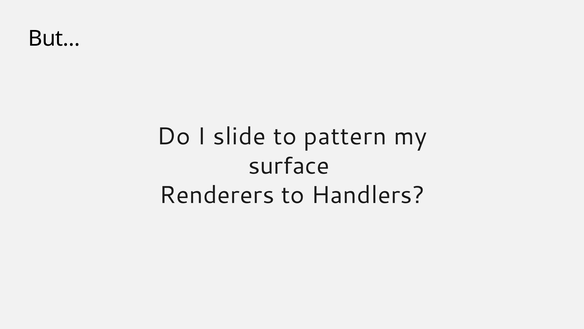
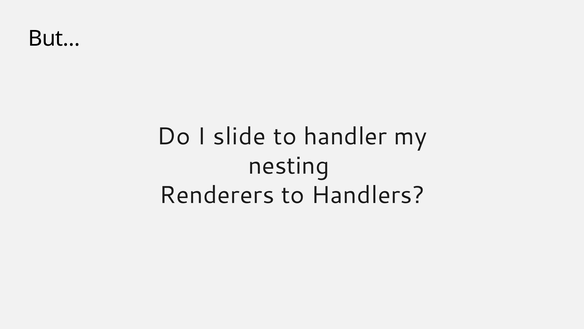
pattern: pattern -> handler (345, 136)
surface: surface -> nesting (289, 166)
